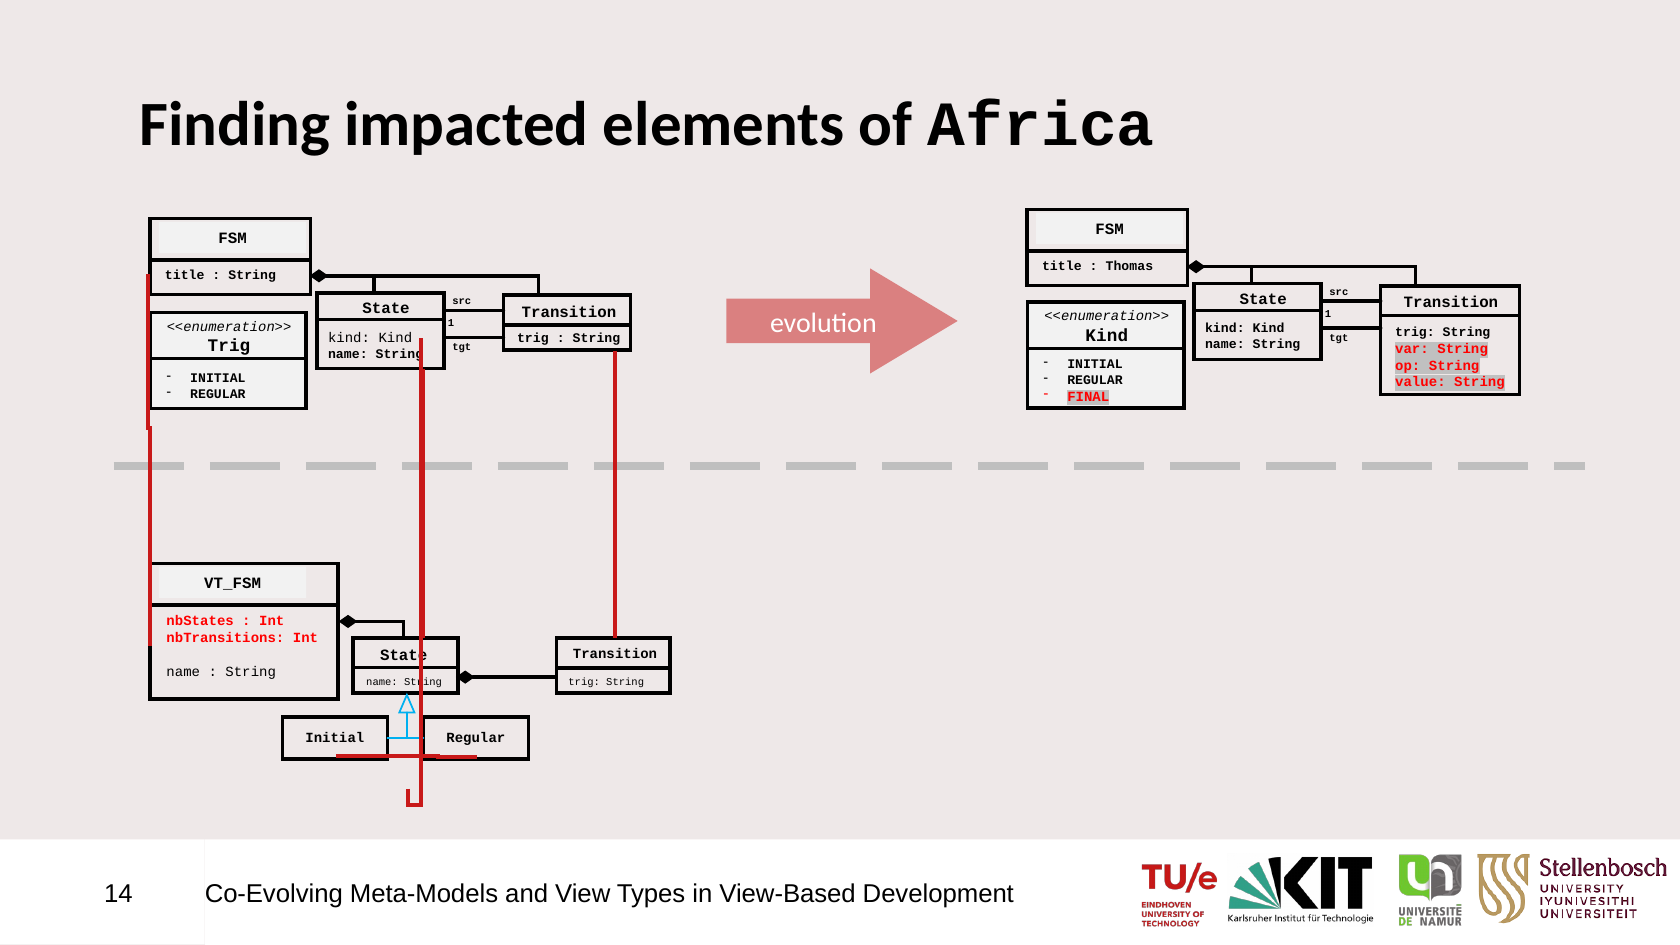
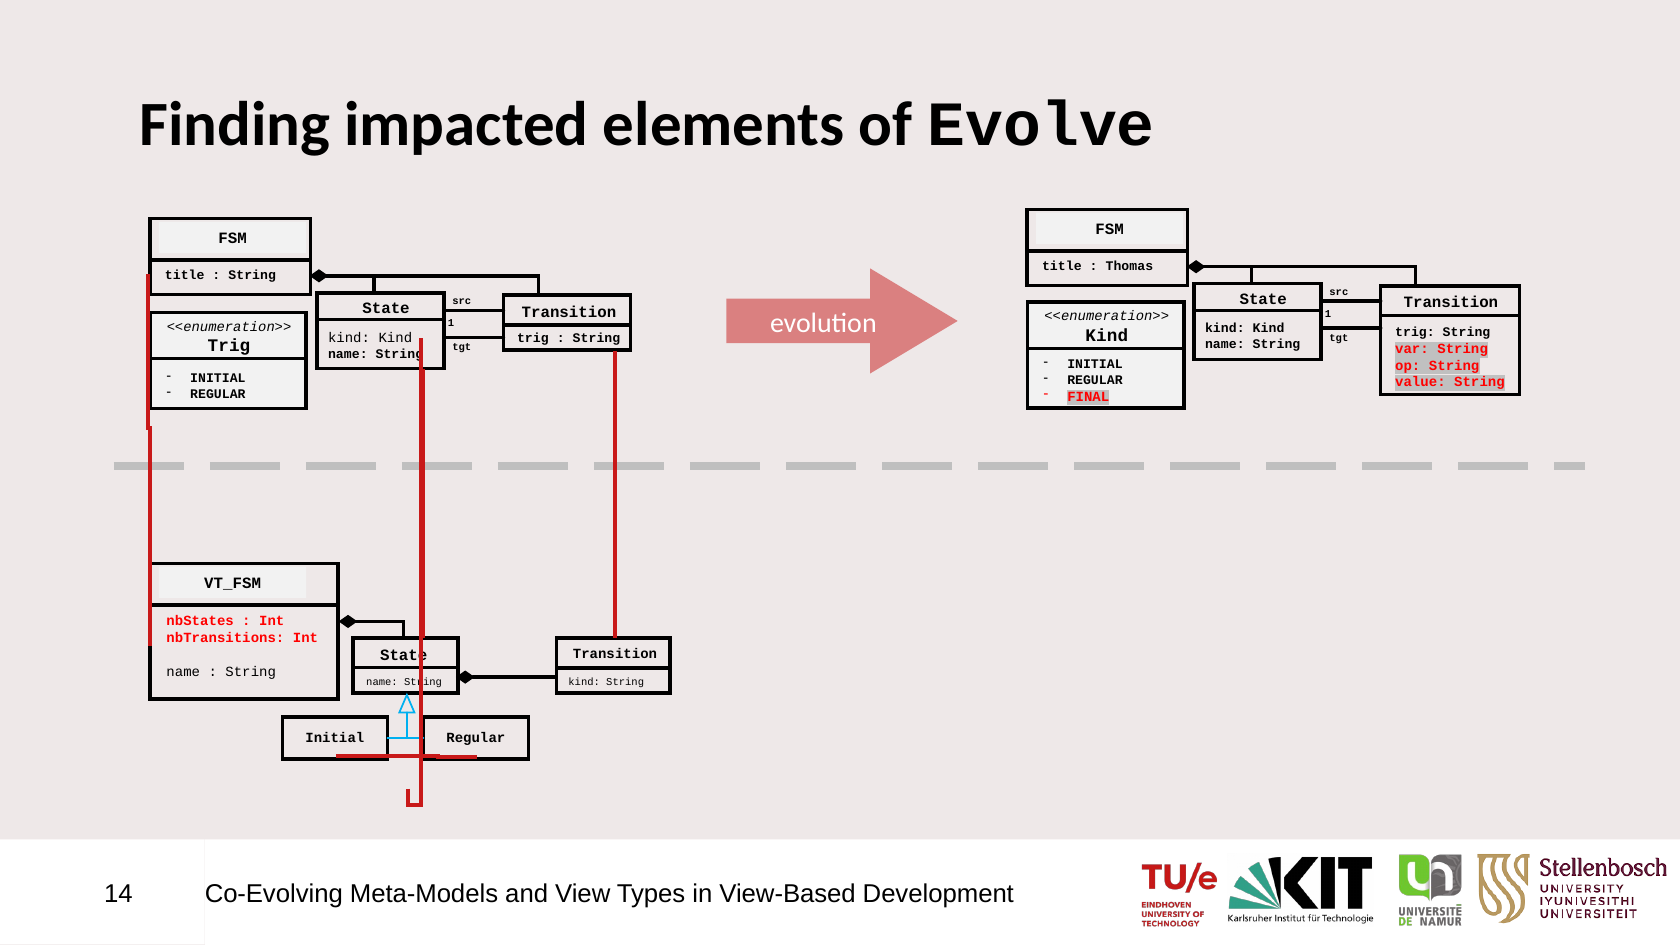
Africa: Africa -> Evolve (1041, 125)
trig: trig -> kind (584, 682)
